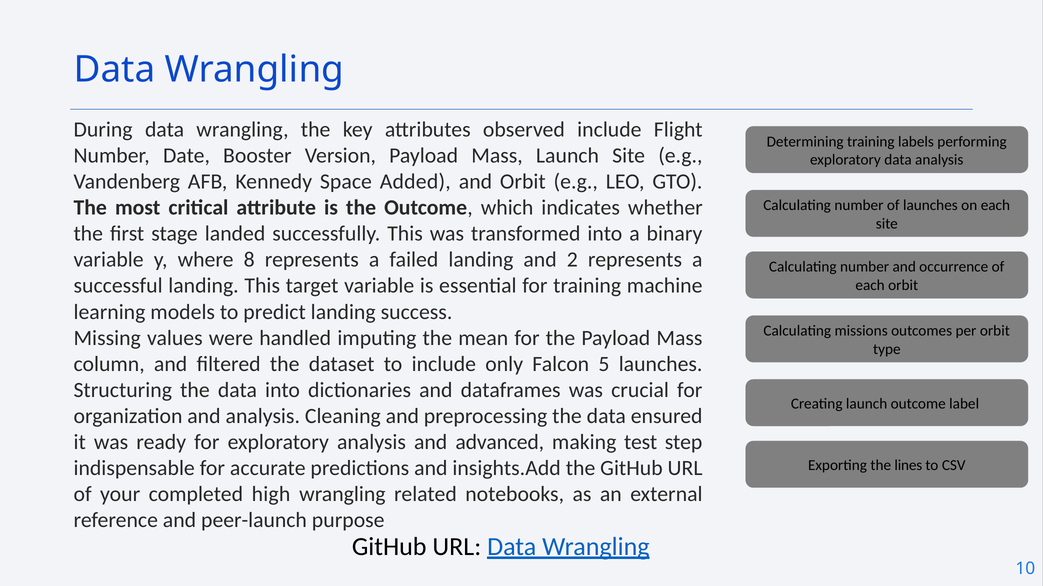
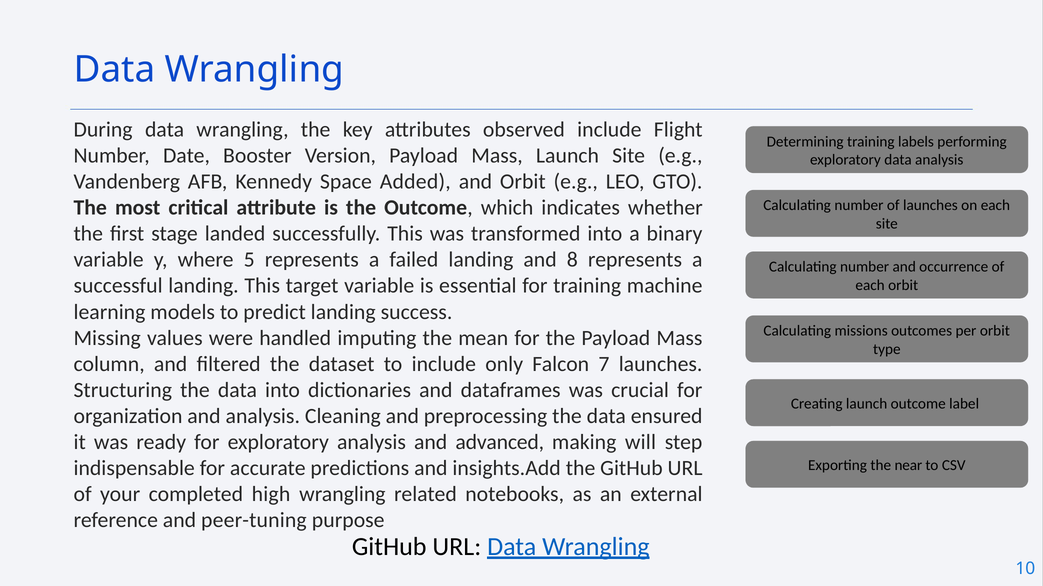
8: 8 -> 5 (249, 260)
2: 2 -> 8 (572, 260)
5: 5 -> 7 (604, 364)
test: test -> will (640, 443)
lines: lines -> near (908, 466)
peer-launch: peer-launch -> peer-tuning (254, 521)
